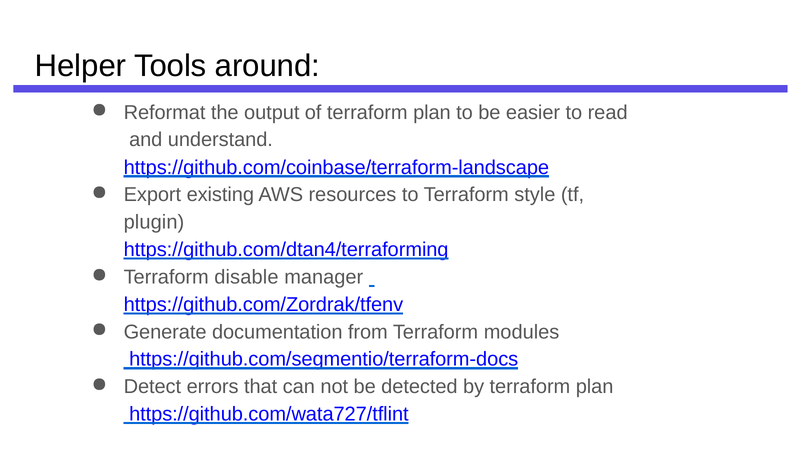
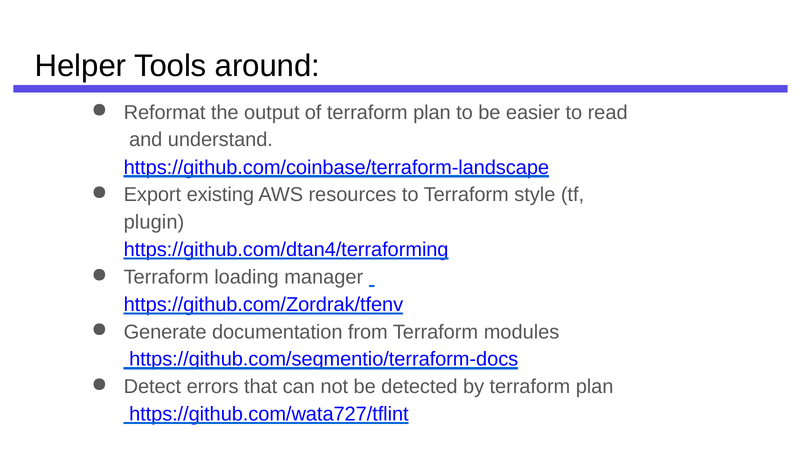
disable: disable -> loading (246, 277)
